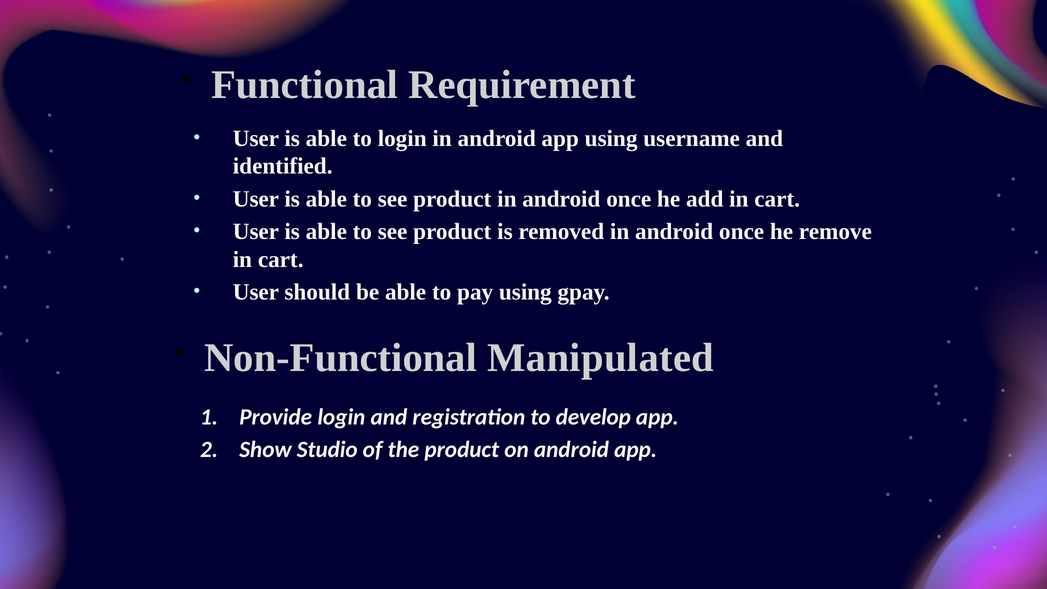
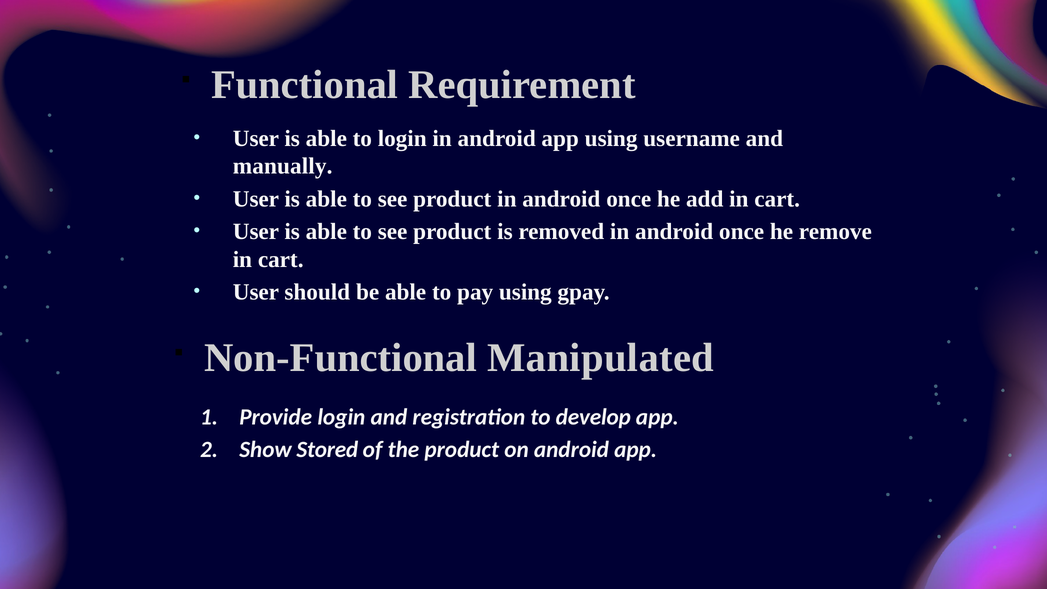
identified: identified -> manually (283, 166)
Studio: Studio -> Stored (327, 450)
